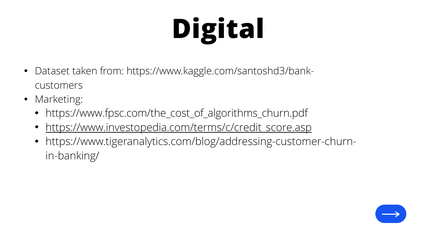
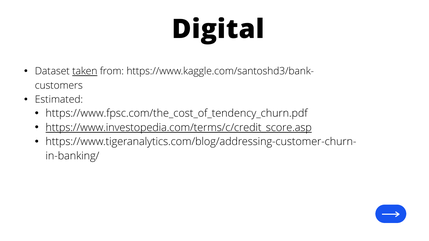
taken underline: none -> present (85, 71)
Marketing: Marketing -> Estimated (59, 100)
https://www.fpsc.com/the_cost_of_algorithms_churn.pdf: https://www.fpsc.com/the_cost_of_algorithms_churn.pdf -> https://www.fpsc.com/the_cost_of_tendency_churn.pdf (177, 114)
